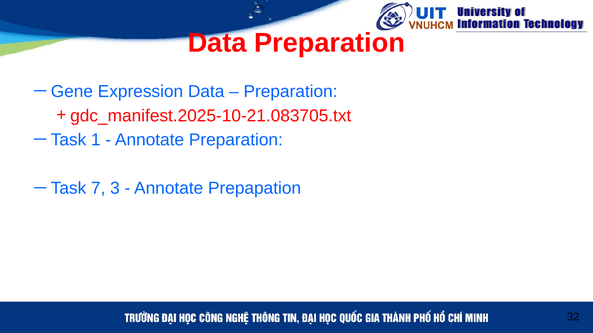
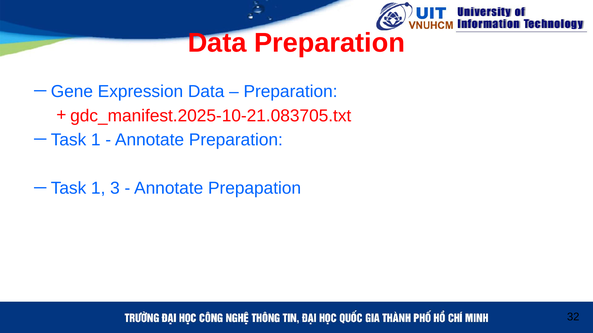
7: 7 -> 1 (98, 189)
